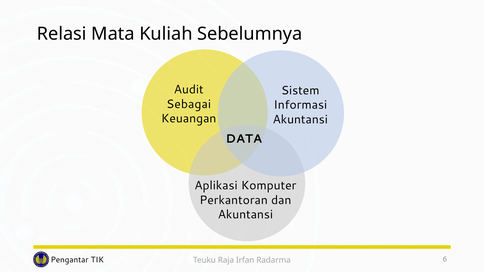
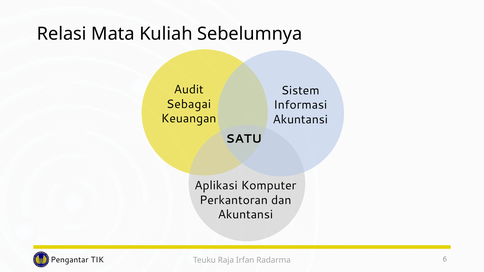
DATA: DATA -> SATU (244, 139)
